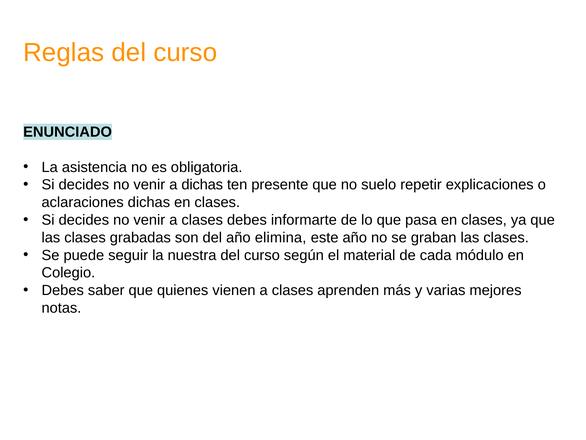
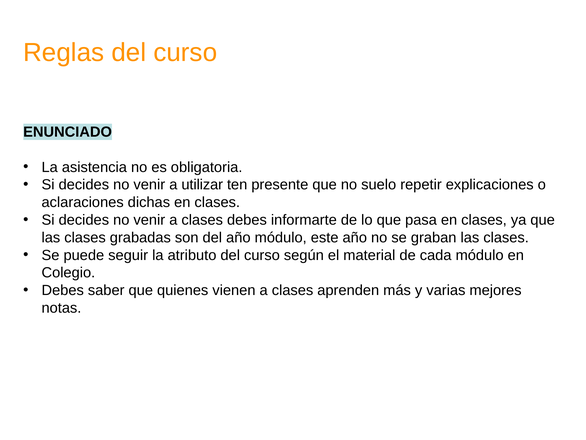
a dichas: dichas -> utilizar (202, 185)
año elimina: elimina -> módulo (281, 237)
nuestra: nuestra -> atributo (192, 255)
